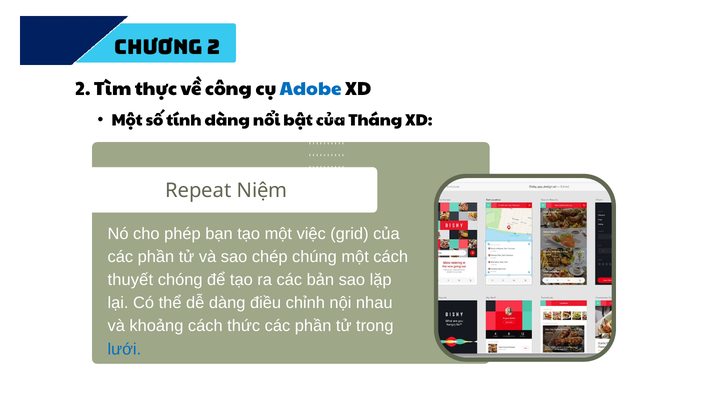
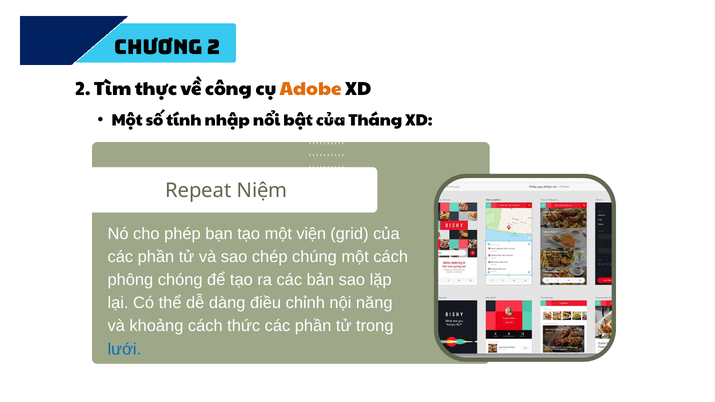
Adobe colour: blue -> orange (311, 89)
tính dàng: dàng -> nhập (227, 121)
việc: việc -> viện (311, 234)
thuyết: thuyết -> phông (130, 280)
nhau: nhau -> năng (374, 303)
